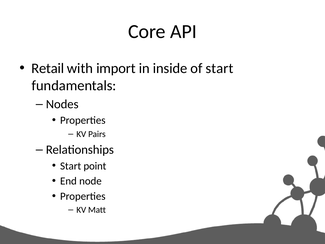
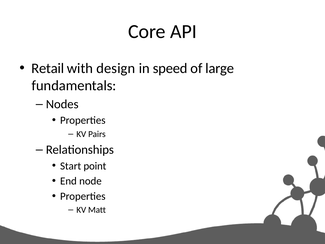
import: import -> design (116, 68)
inside: inside -> speed (170, 68)
of start: start -> large (220, 68)
